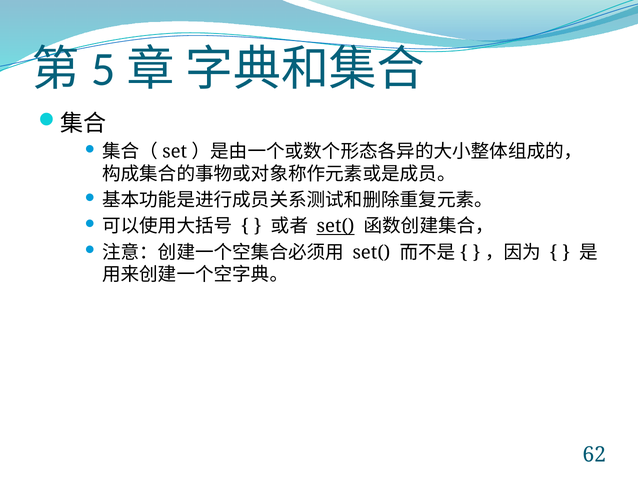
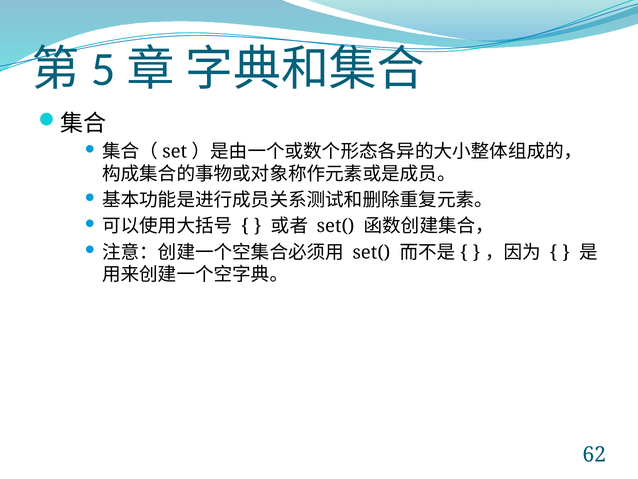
set( underline: present -> none (336, 226)
